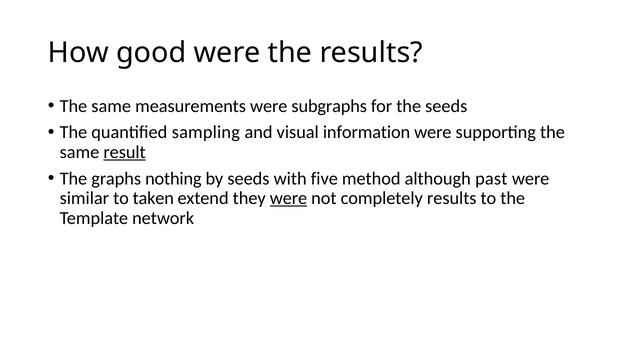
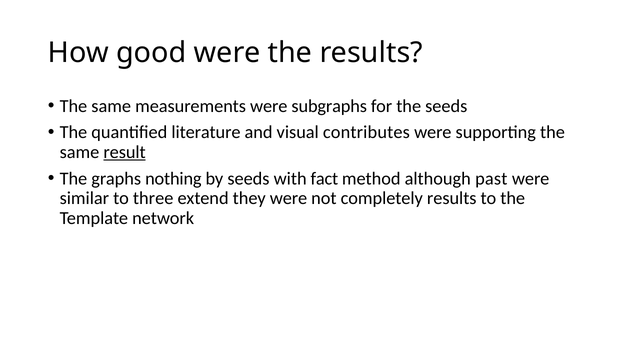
sampling: sampling -> literature (206, 133)
information: information -> contributes (366, 133)
five: five -> fact (324, 179)
taken: taken -> three (153, 198)
were underline: present -> none (289, 198)
